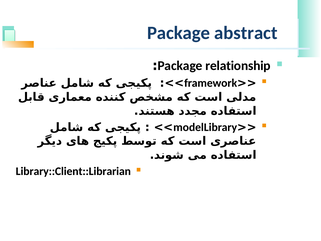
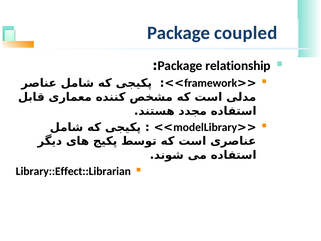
abstract: abstract -> coupled (246, 33)
Library::Client::Librarian: Library::Client::Librarian -> Library::Effect::Librarian (73, 171)
